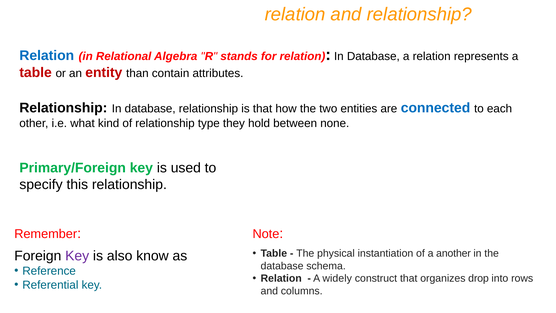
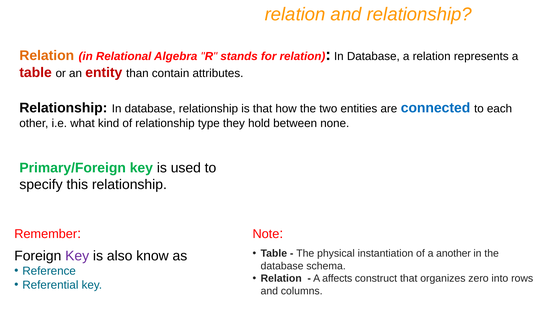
Relation colour: blue -> orange (47, 55)
widely: widely -> affects (337, 278)
drop: drop -> zero (478, 278)
